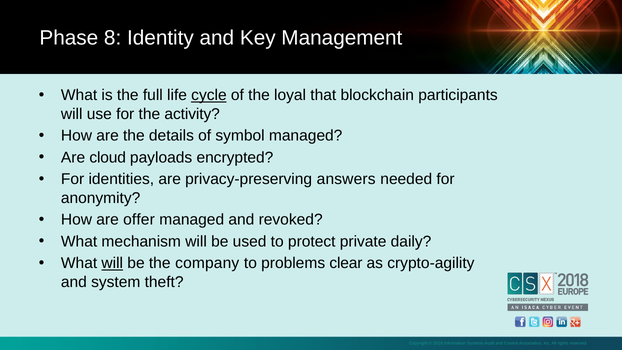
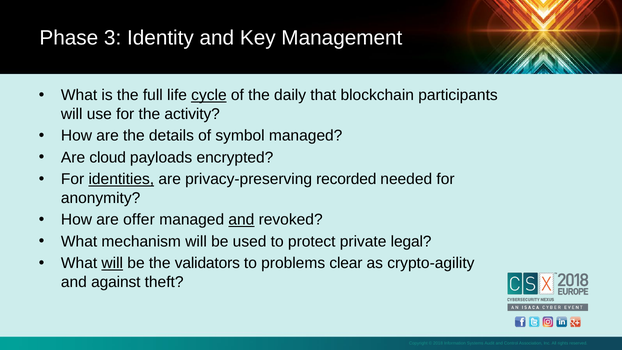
8: 8 -> 3 (113, 38)
loyal: loyal -> daily (290, 95)
identities underline: none -> present (121, 179)
answers: answers -> recorded (346, 179)
and underline: none -> present (241, 220)
daily: daily -> legal (411, 241)
company: company -> validators (207, 263)
system: system -> against (116, 282)
